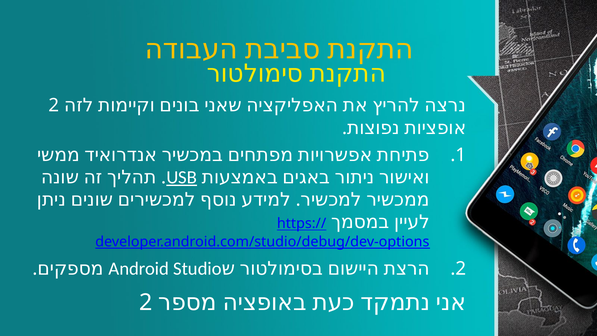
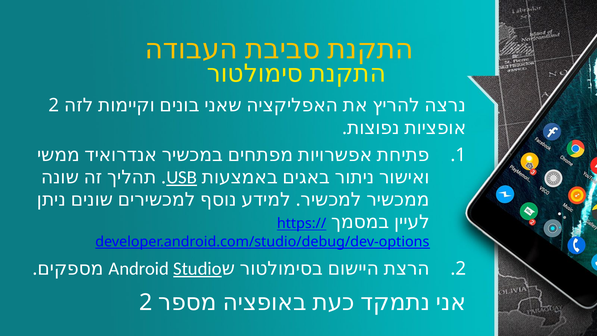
Studio underline: none -> present (197, 269)
